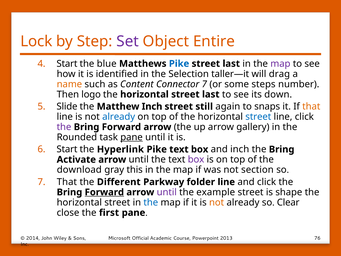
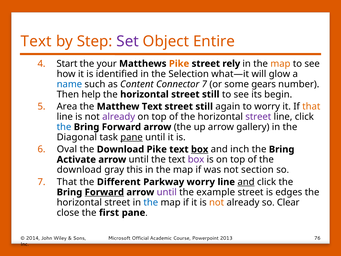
Lock: Lock -> Text (36, 41)
blue: blue -> your (107, 64)
Pike colour: blue -> orange (179, 64)
last: last -> rely (231, 64)
map colour: purple -> orange (280, 64)
taller—it: taller—it -> what—it (230, 74)
drag: drag -> glow (279, 74)
name colour: orange -> blue (69, 84)
steps: steps -> gears (264, 84)
logo: logo -> help (91, 94)
horizontal street last: last -> still (211, 94)
down: down -> begin (278, 94)
Slide: Slide -> Area (67, 106)
Matthew Inch: Inch -> Text (152, 106)
to snaps: snaps -> worry (267, 106)
already colour: blue -> purple (119, 117)
street colour: blue -> purple (258, 117)
the colour: purple -> blue (64, 127)
Rounded: Rounded -> Diagonal (77, 137)
Start: Start -> Oval (67, 149)
Hyperlink: Hyperlink -> Download (120, 149)
box underline: none -> present (200, 149)
Parkway folder: folder -> worry (201, 182)
and underline: none -> present (246, 182)
shape: shape -> edges (289, 192)
